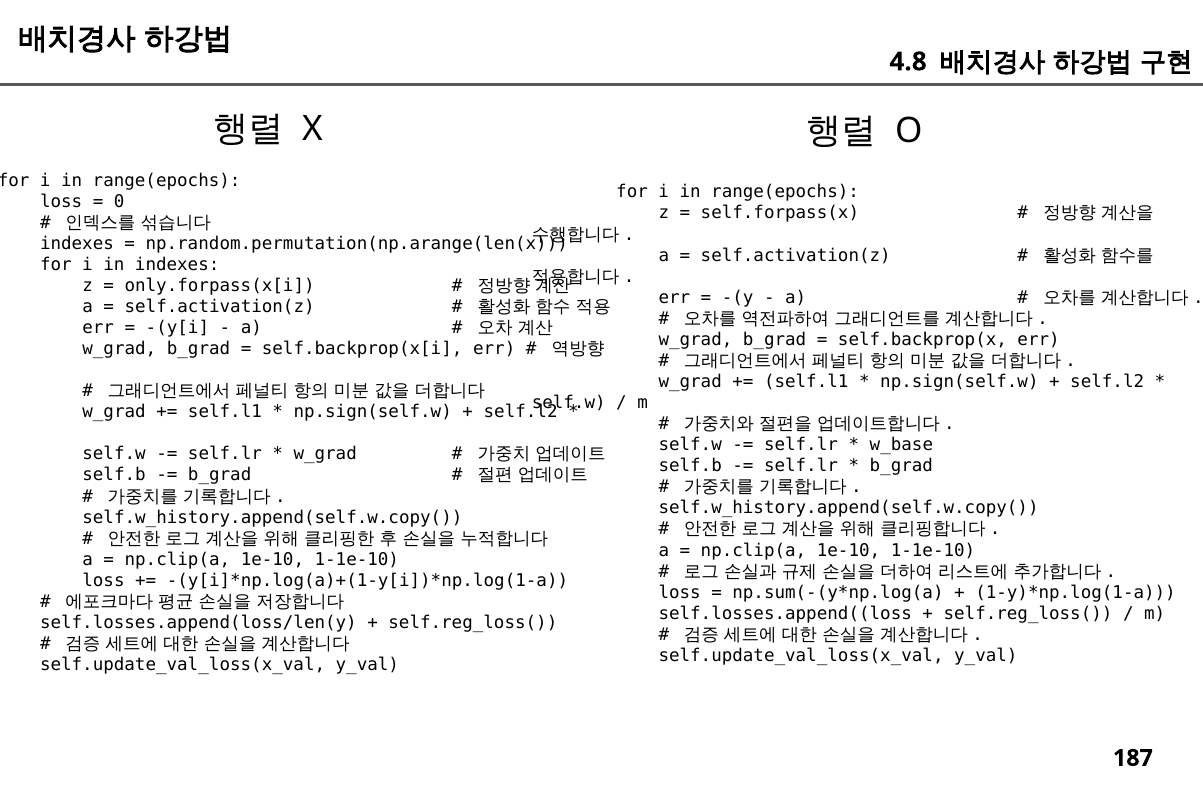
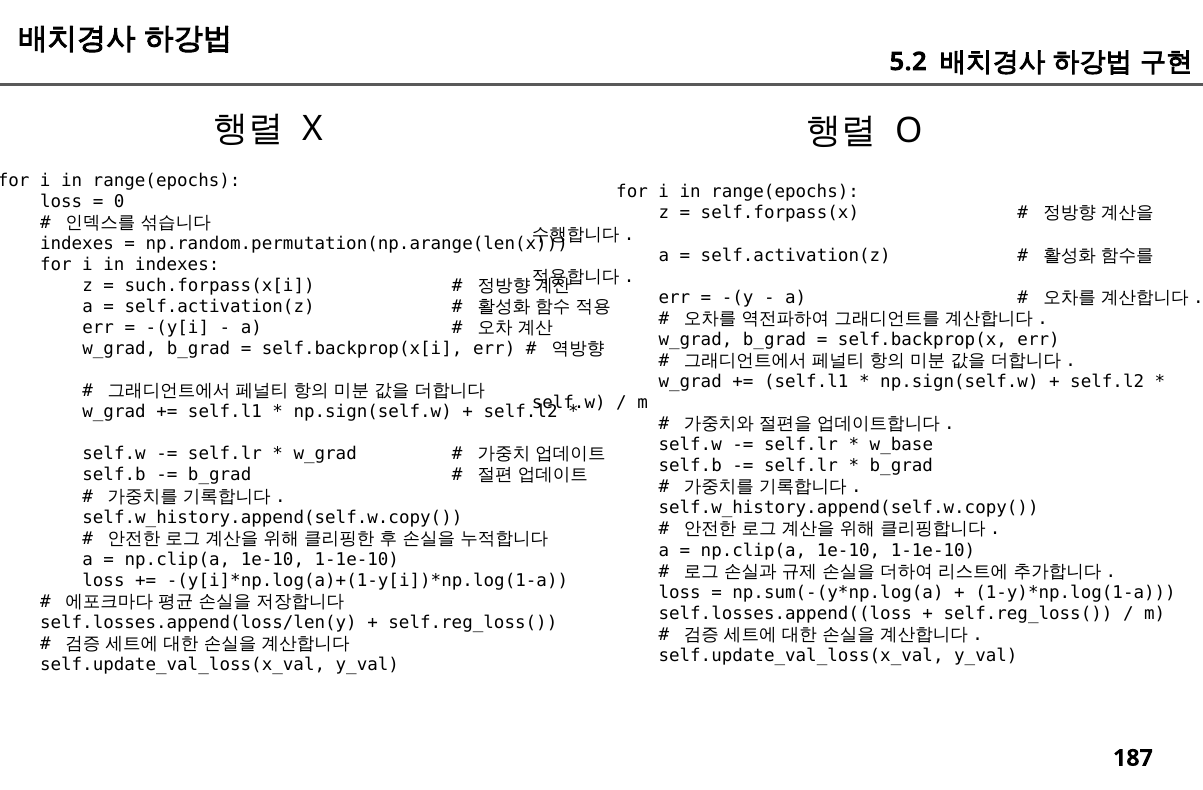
4.8: 4.8 -> 5.2 (908, 62)
only.forpass(x[i: only.forpass(x[i -> such.forpass(x[i (220, 286)
